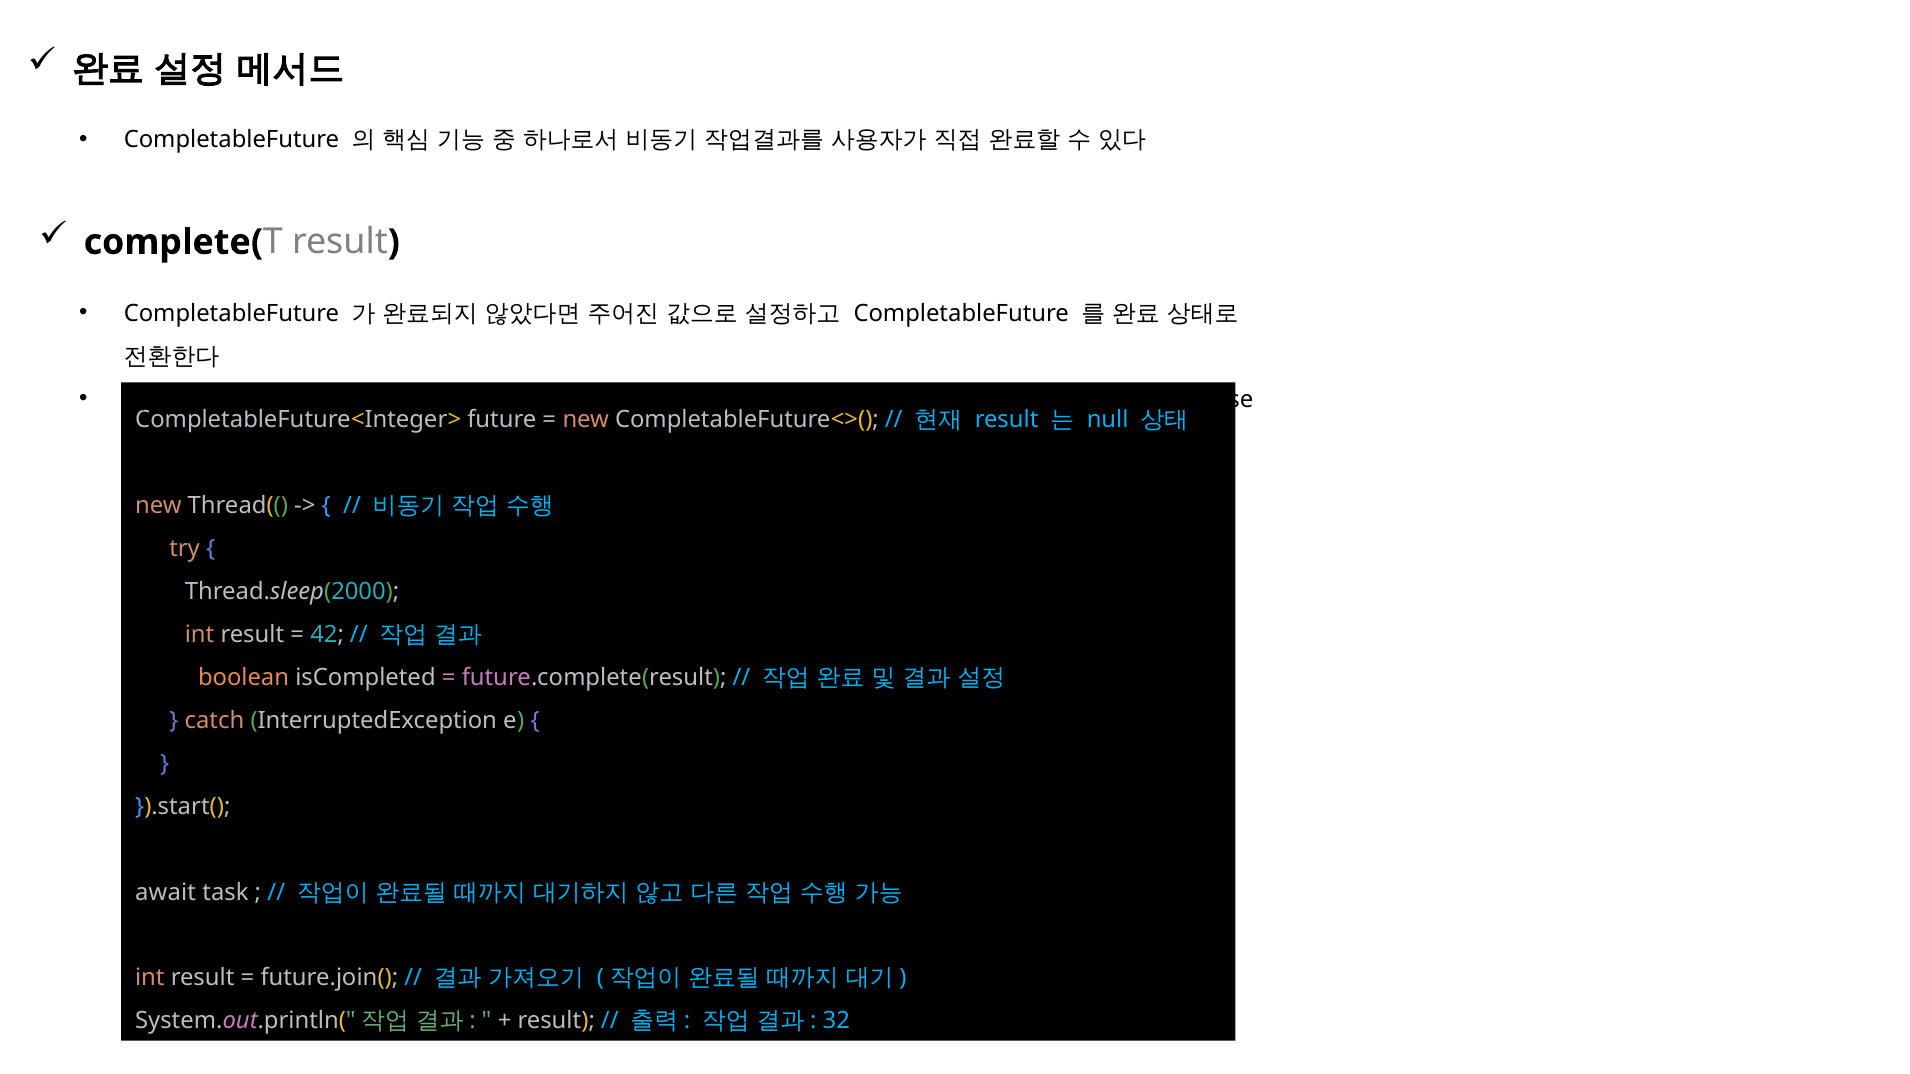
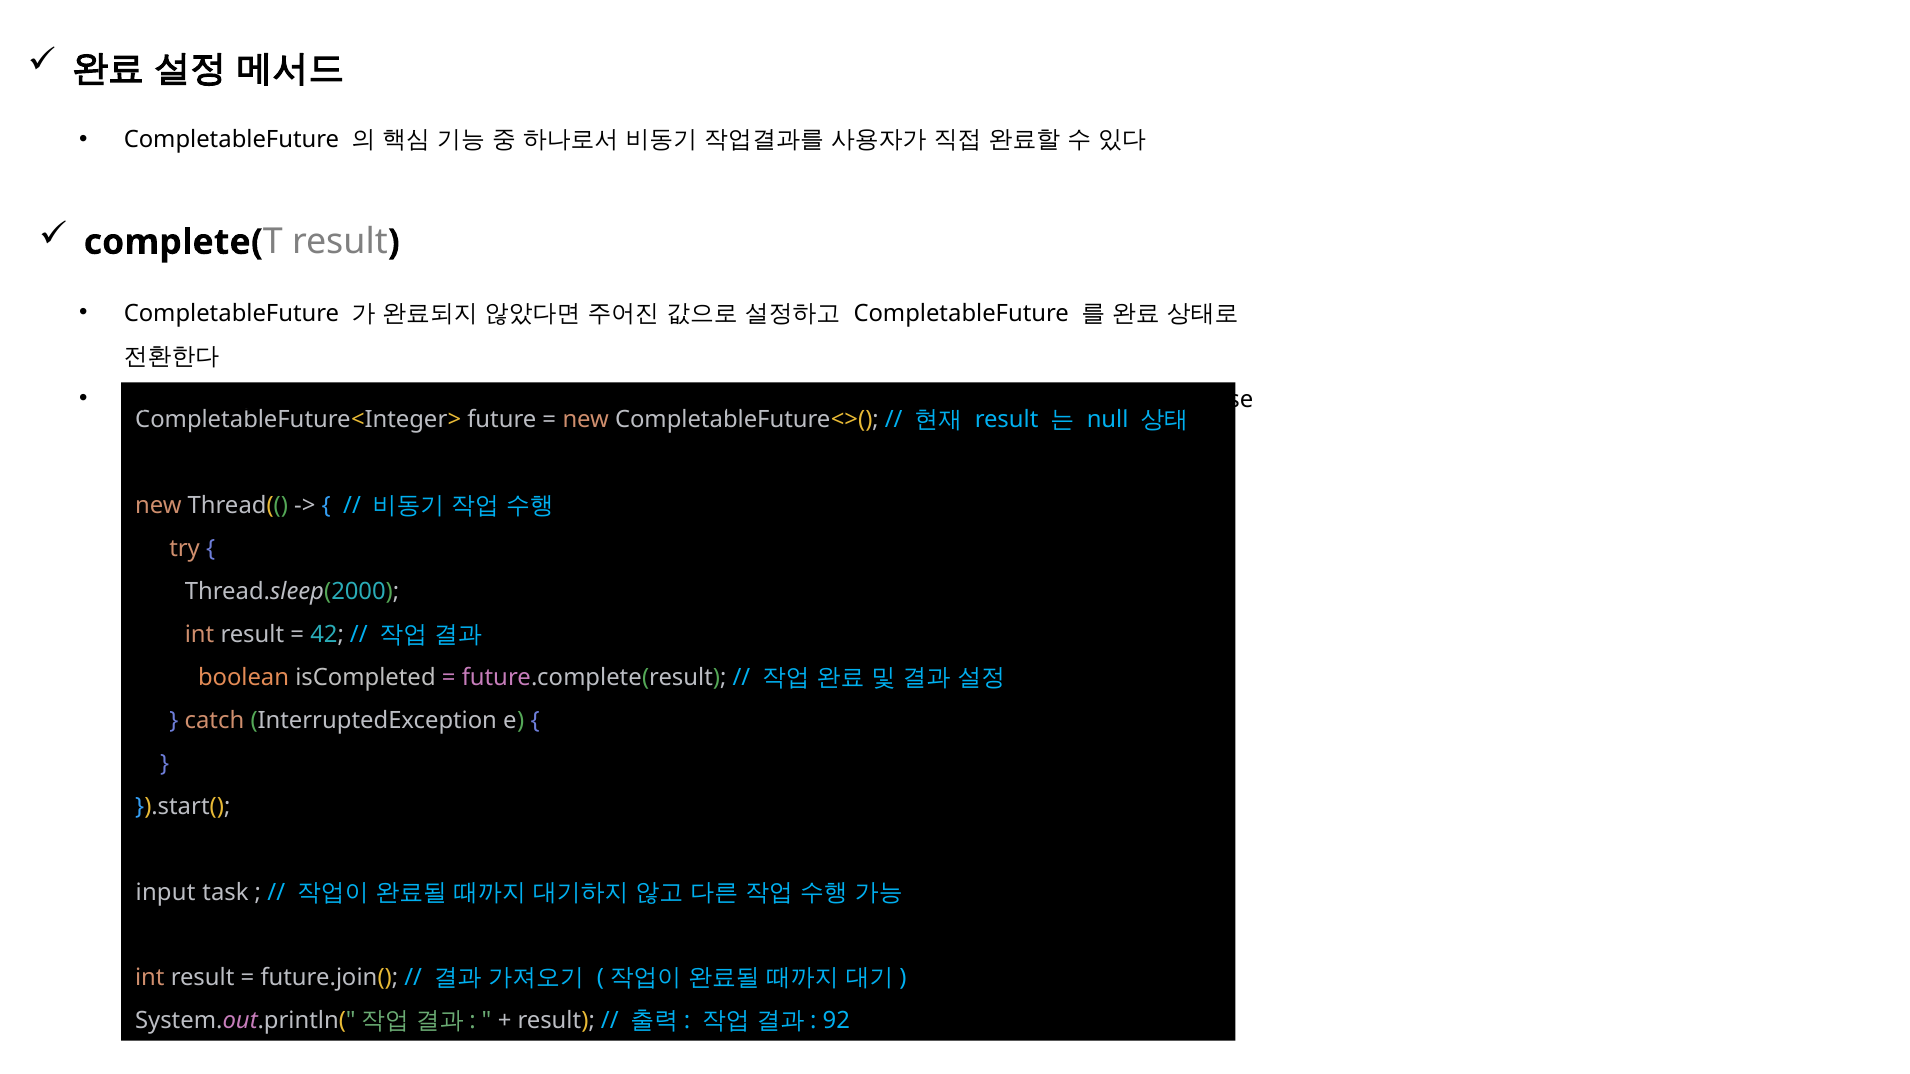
await: await -> input (166, 893)
32: 32 -> 92 (836, 1021)
